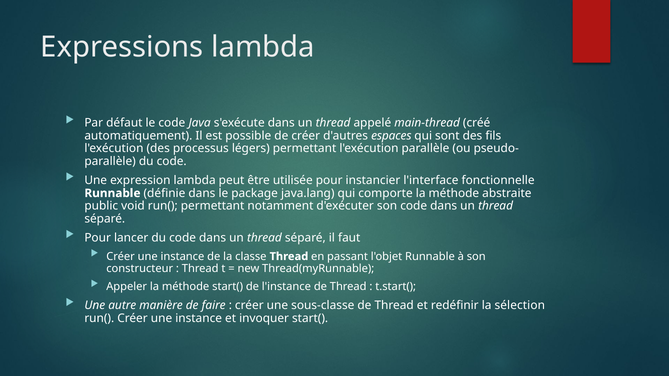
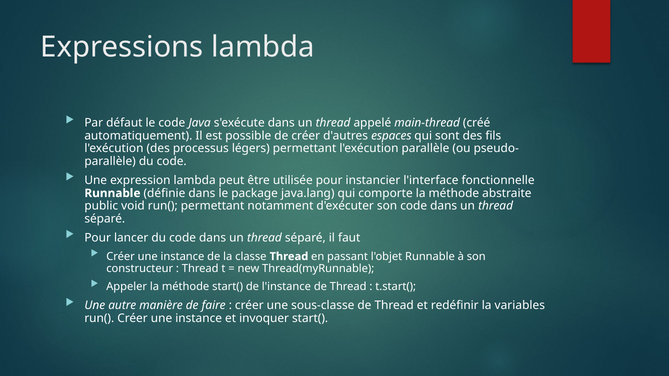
sélection: sélection -> variables (520, 306)
